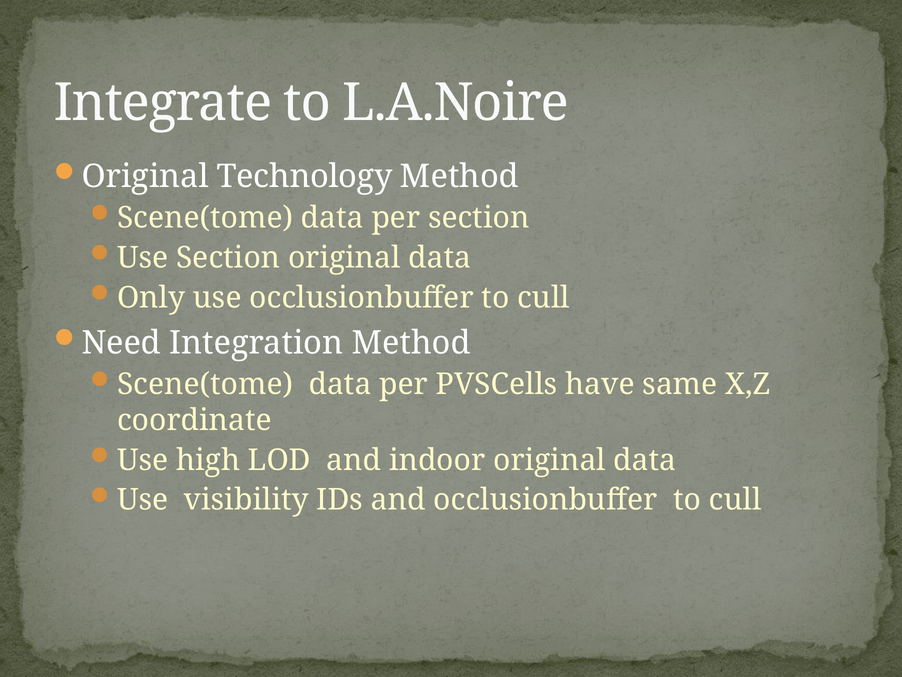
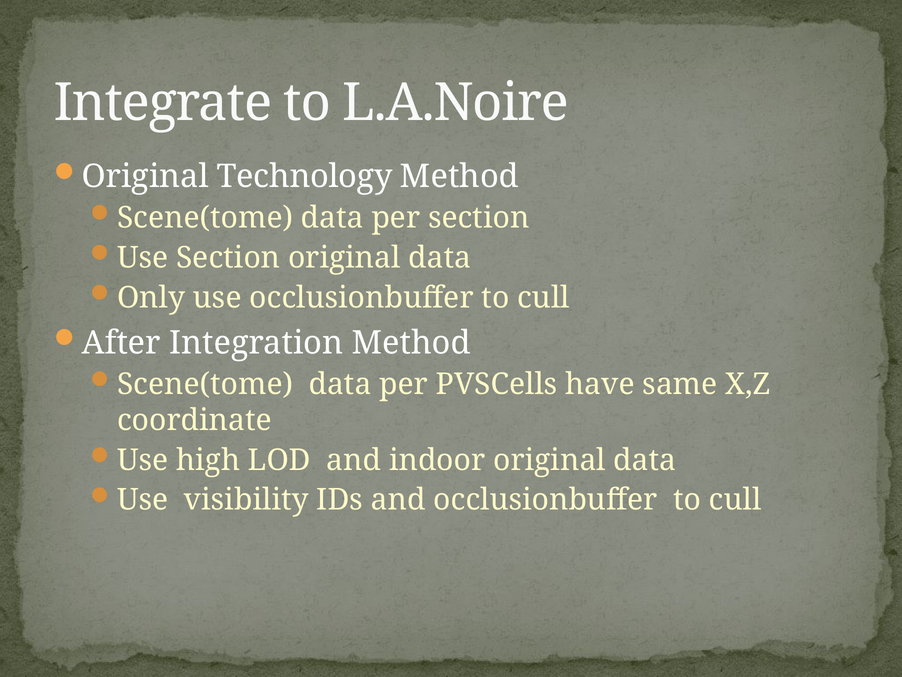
Need: Need -> After (121, 343)
